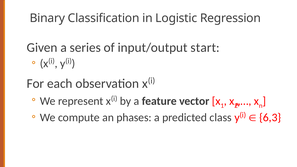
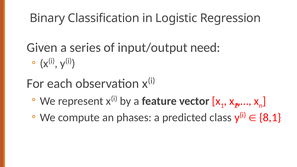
start: start -> need (205, 48)
6,3: 6,3 -> 8,1 (270, 118)
